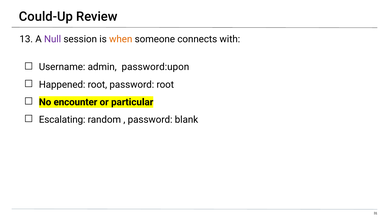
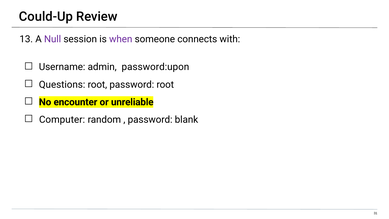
when colour: orange -> purple (121, 39)
Happened: Happened -> Questions (62, 84)
particular: particular -> unreliable (132, 102)
Escalating: Escalating -> Computer (62, 119)
